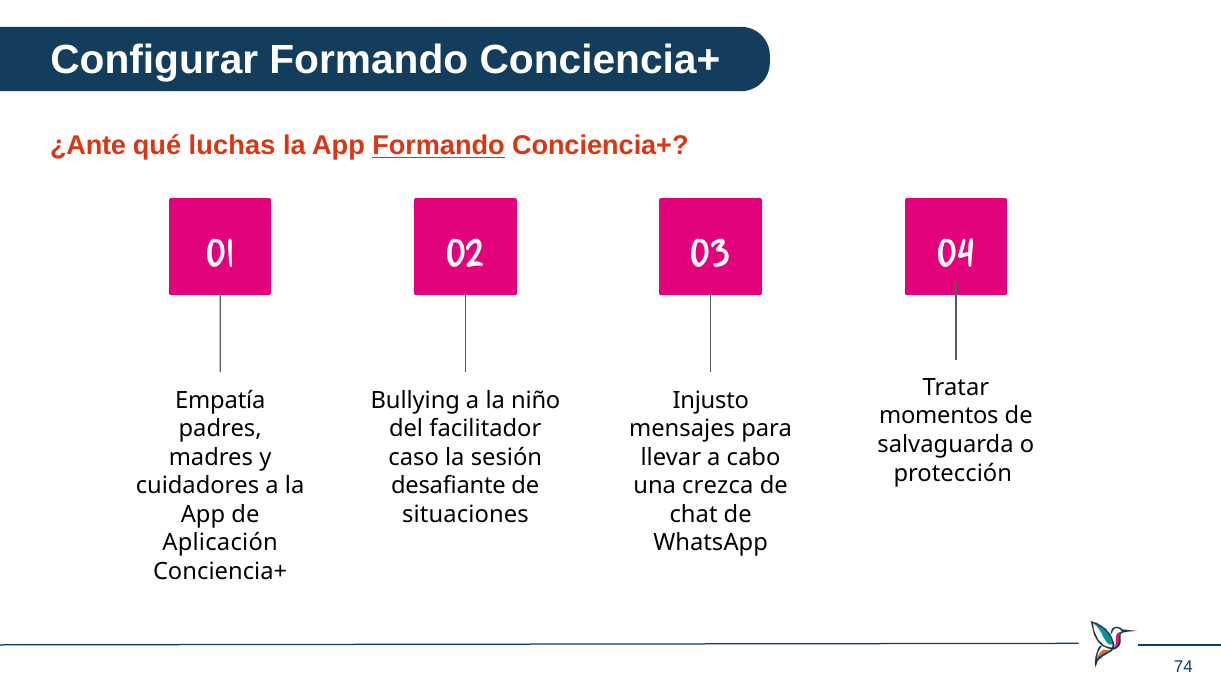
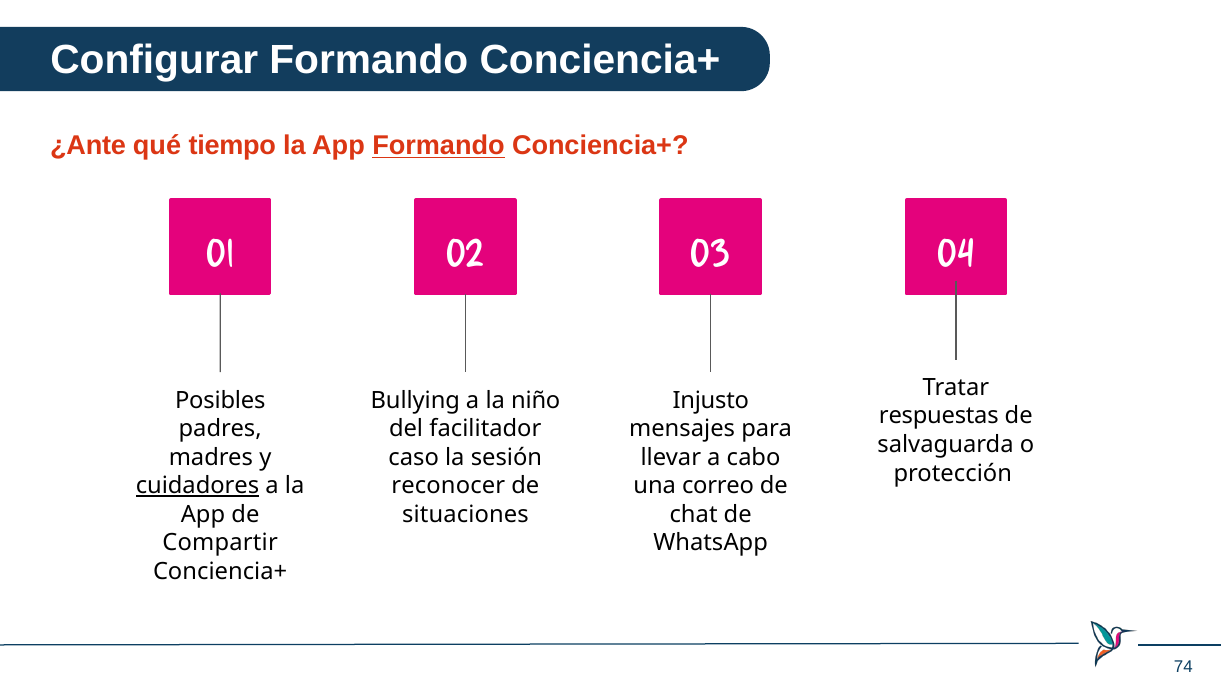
luchas: luchas -> tiempo (232, 146)
Empatía: Empatía -> Posibles (220, 400)
momentos: momentos -> respuestas (939, 416)
cuidadores underline: none -> present (197, 486)
desafiante: desafiante -> reconocer (448, 486)
crezca: crezca -> correo (718, 486)
Aplicación: Aplicación -> Compartir (220, 543)
